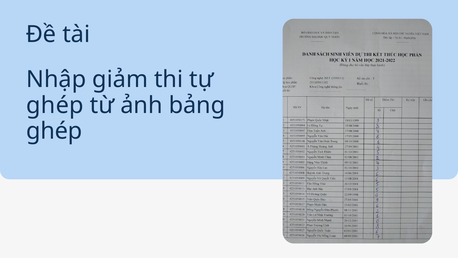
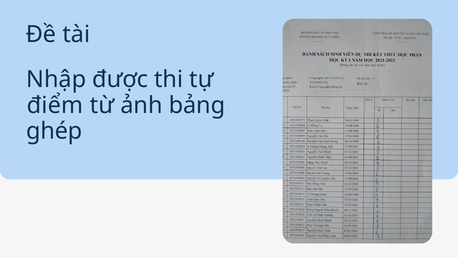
giảm: giảm -> được (120, 79)
ghép: ghép -> điểm (55, 105)
